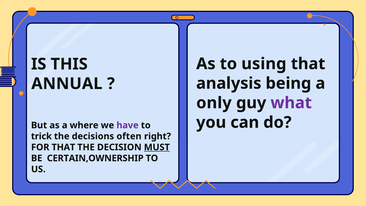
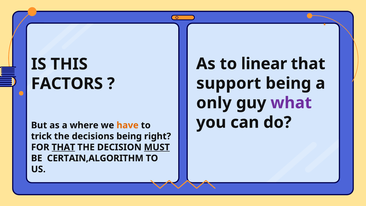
using: using -> linear (264, 64)
analysis: analysis -> support (229, 83)
ANNUAL: ANNUAL -> FACTORS (67, 84)
have colour: purple -> orange (128, 125)
decisions often: often -> being (129, 136)
THAT underline: none -> present (63, 147)
CERTAIN,OWNERSHIP: CERTAIN,OWNERSHIP -> CERTAIN,ALGORITHM (95, 158)
